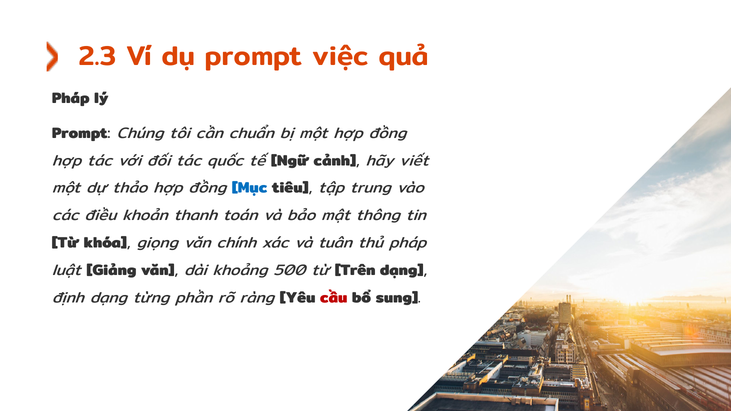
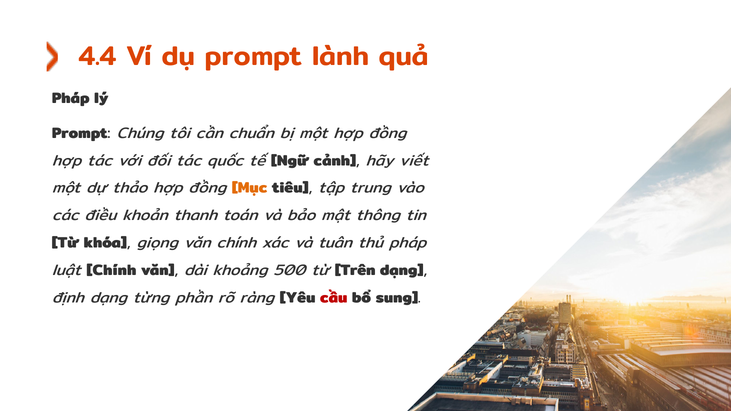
2.3: 2.3 -> 4.4 (98, 56)
việc: việc -> lành (341, 56)
Mục colour: blue -> orange (250, 188)
luật Giảng: Giảng -> Chính (112, 270)
